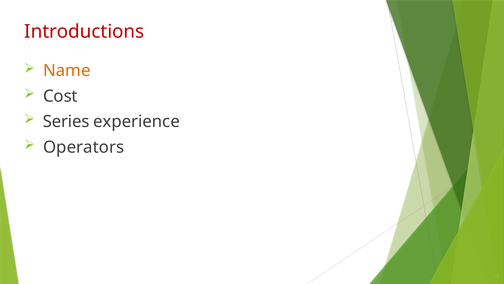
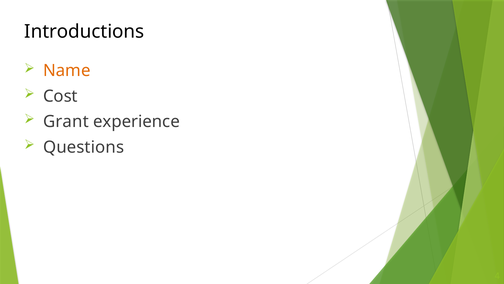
Introductions colour: red -> black (84, 32)
Series: Series -> Grant (66, 121)
Operators: Operators -> Questions (84, 147)
